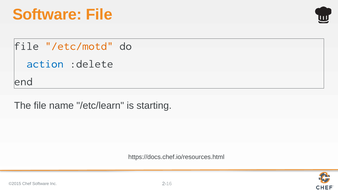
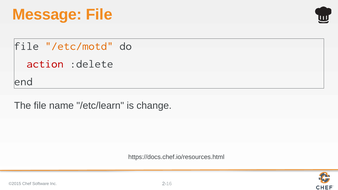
Software: Software -> Message (47, 15)
action colour: blue -> red (45, 64)
starting: starting -> change (154, 106)
